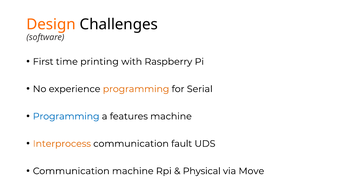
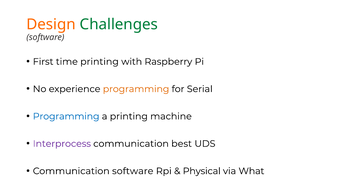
Challenges colour: black -> green (119, 24)
a features: features -> printing (129, 117)
Interprocess colour: orange -> purple (62, 144)
fault: fault -> best (182, 144)
Communication machine: machine -> software (133, 172)
Move: Move -> What (251, 172)
